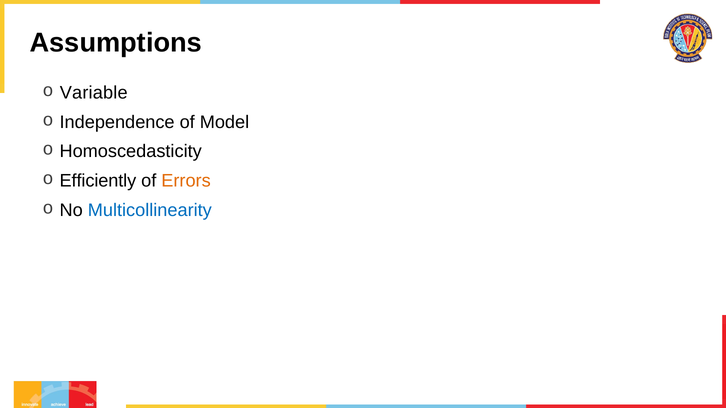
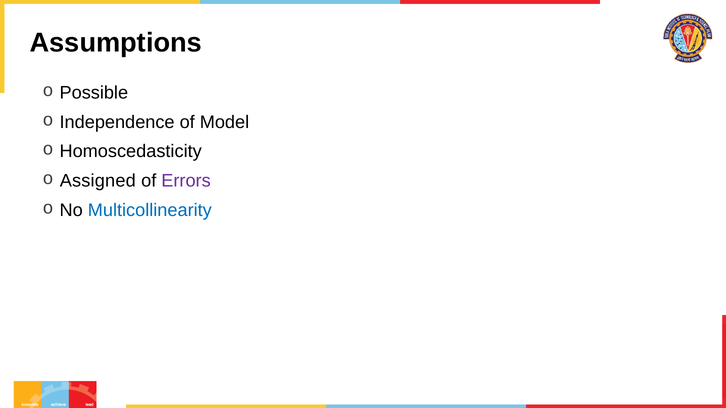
Variable: Variable -> Possible (94, 93)
Efficiently: Efficiently -> Assigned (98, 181)
Errors colour: orange -> purple (186, 181)
